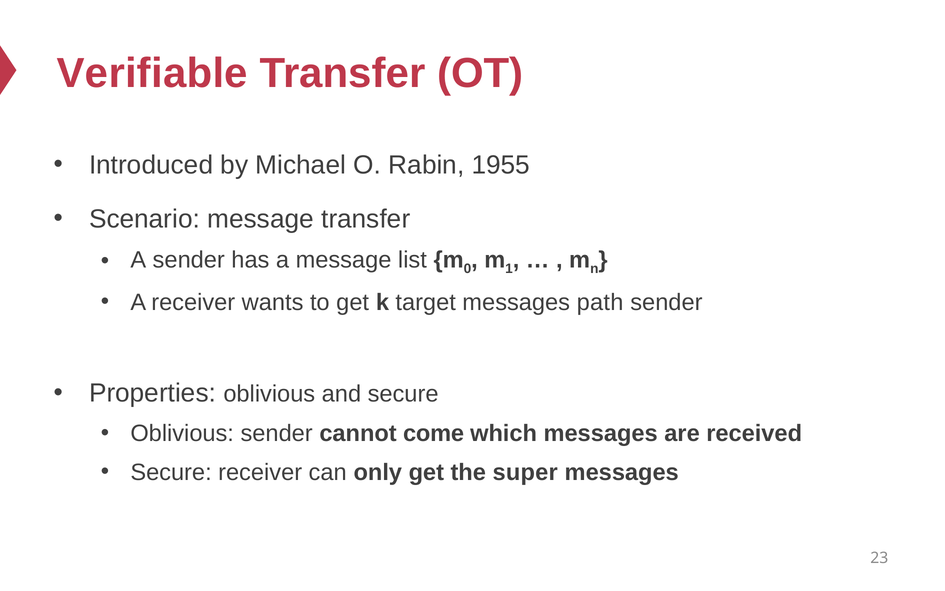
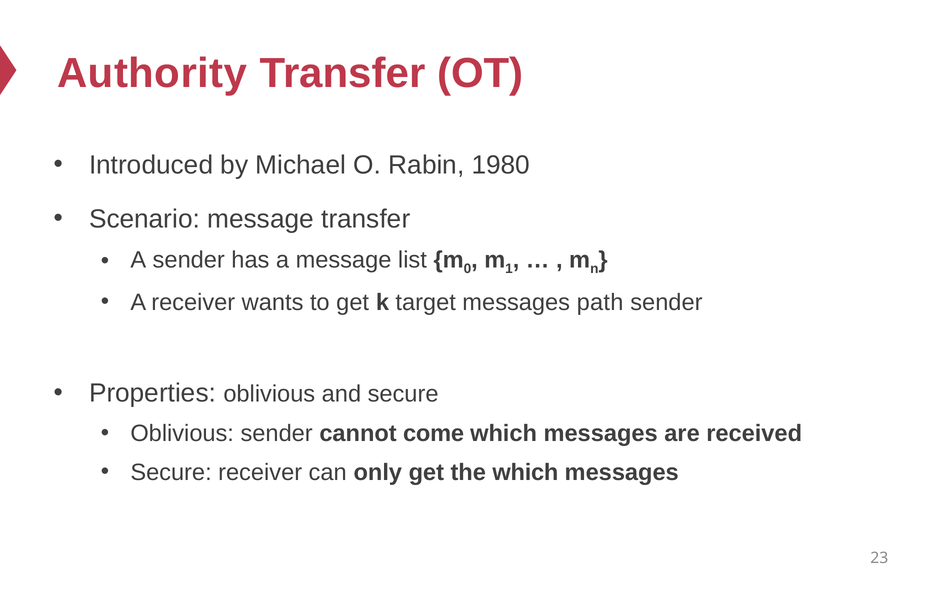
Verifiable: Verifiable -> Authority (152, 73)
1955: 1955 -> 1980 (501, 165)
the super: super -> which (525, 472)
